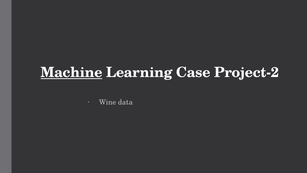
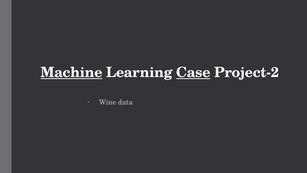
Case underline: none -> present (193, 72)
